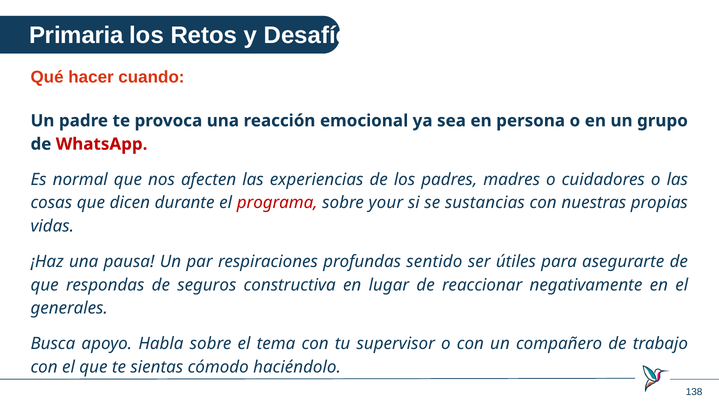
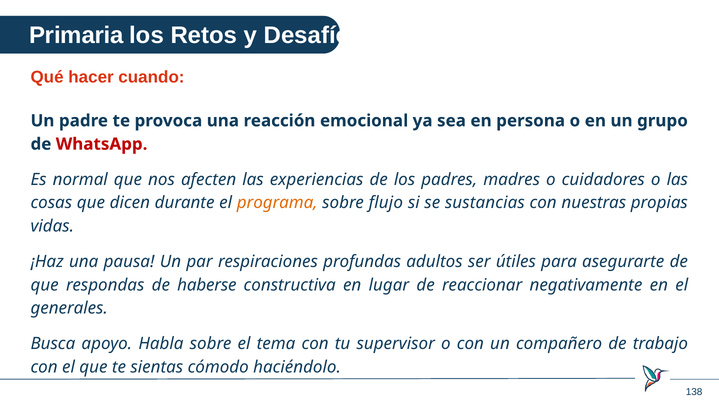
programa colour: red -> orange (277, 203)
your: your -> flujo (386, 203)
sentido: sentido -> adultos (434, 262)
seguros: seguros -> haberse (207, 285)
